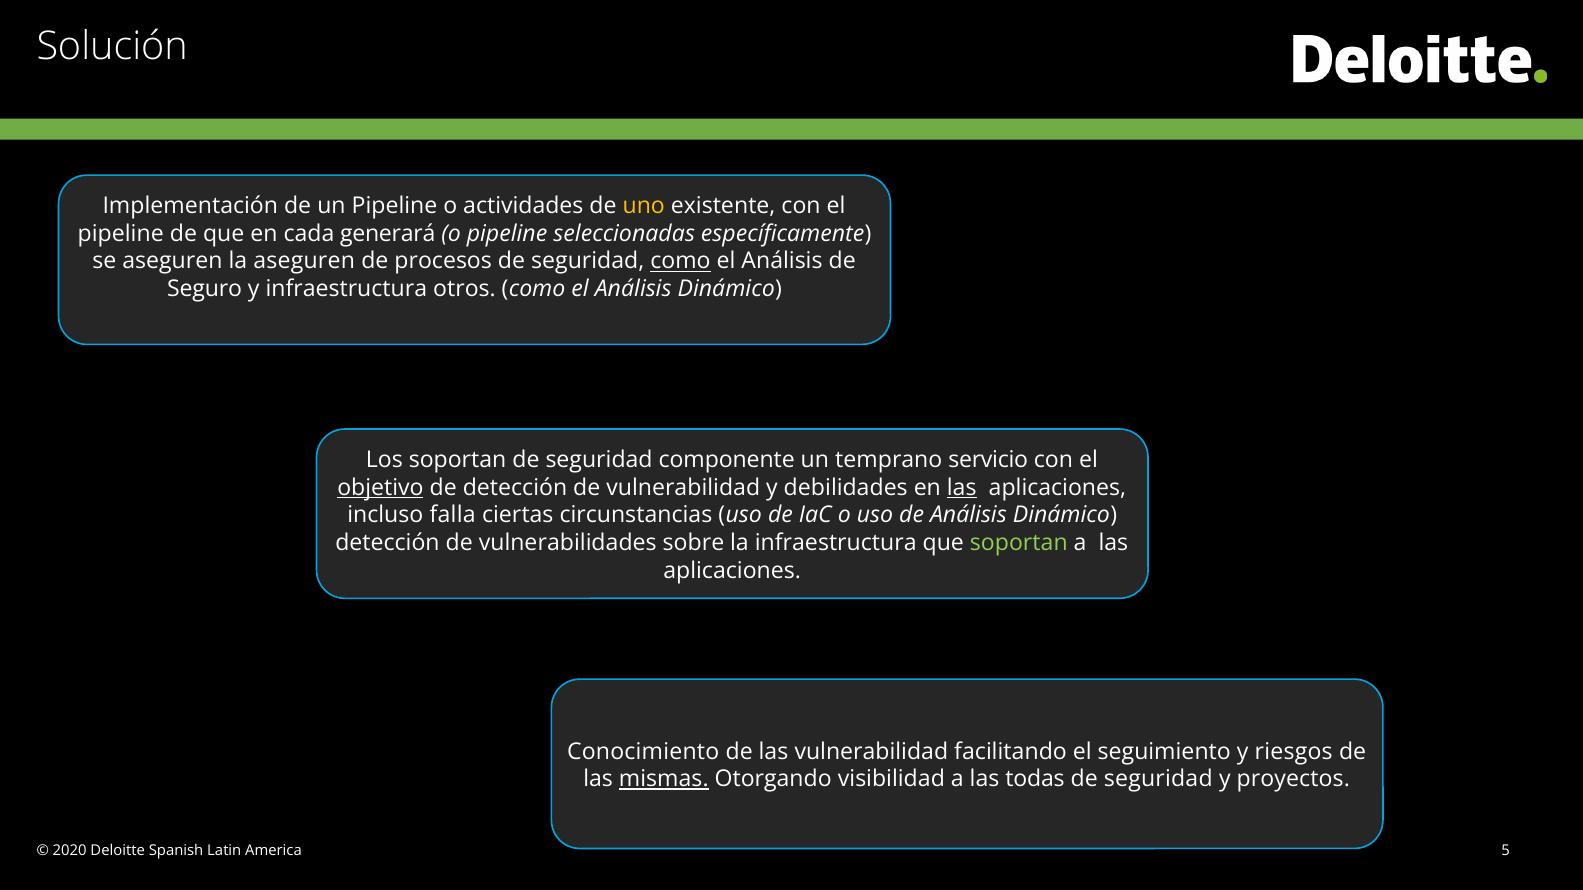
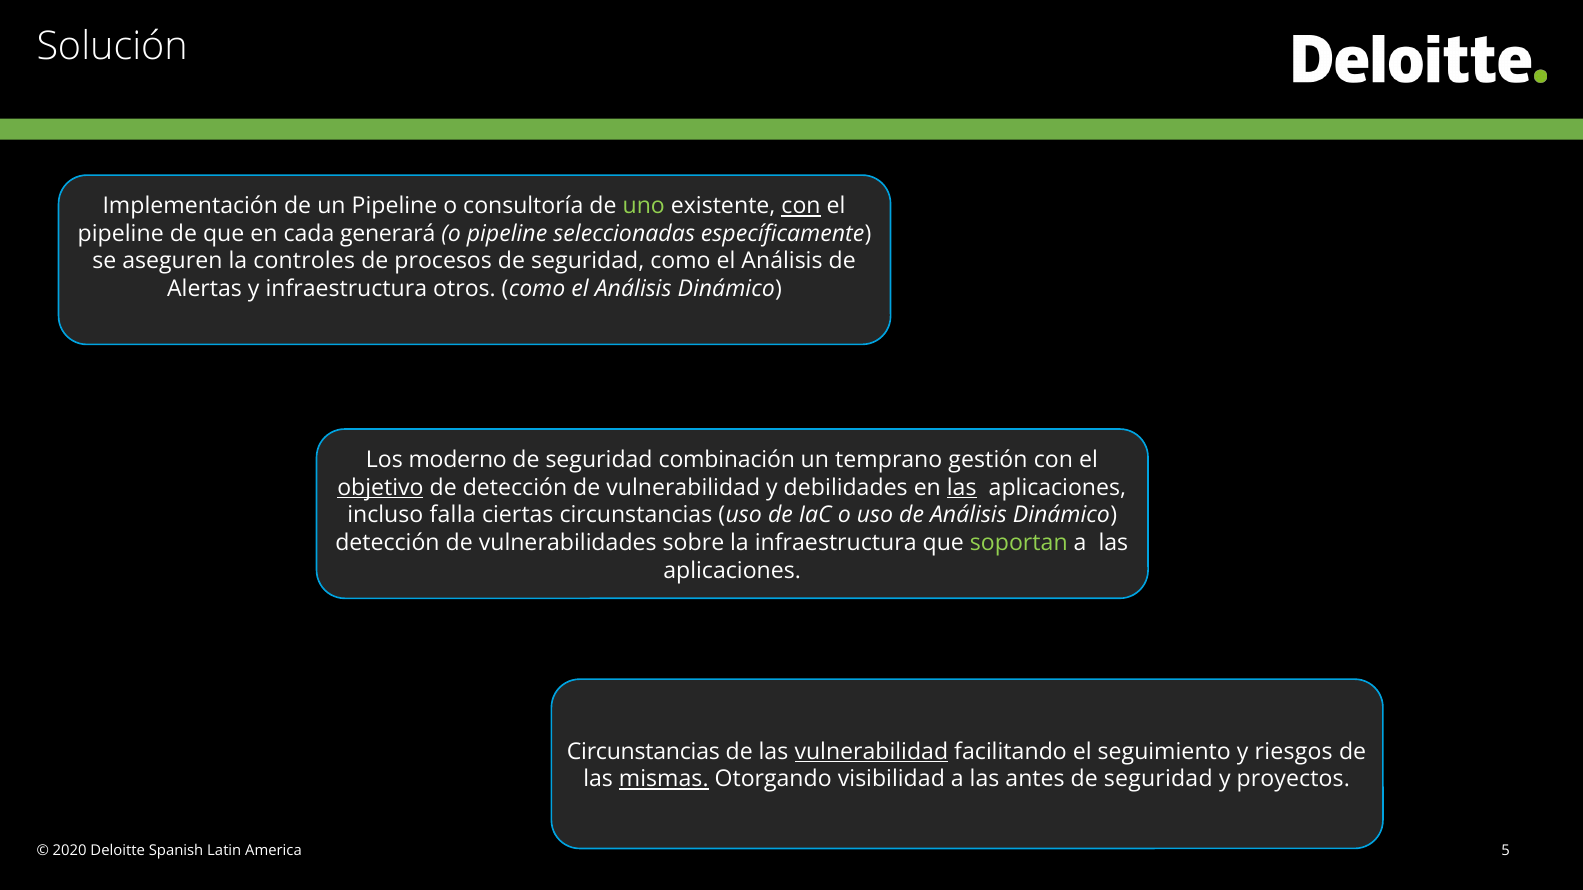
actividades: actividades -> consultoría (523, 206)
uno colour: yellow -> light green (644, 206)
con underline: none -> present (801, 206)
la aseguren: aseguren -> controles (304, 261)
como underline: present -> none (680, 261)
Seguro: Seguro -> Alertas (204, 289)
Los soportan: soportan -> moderno (458, 460)
componente: componente -> combinación (727, 460)
servicio: servicio -> gestión (988, 460)
Conocimiento: Conocimiento -> Circunstancias (643, 752)
vulnerabilidad underline: none -> present (871, 752)
todas: todas -> antes (1035, 780)
